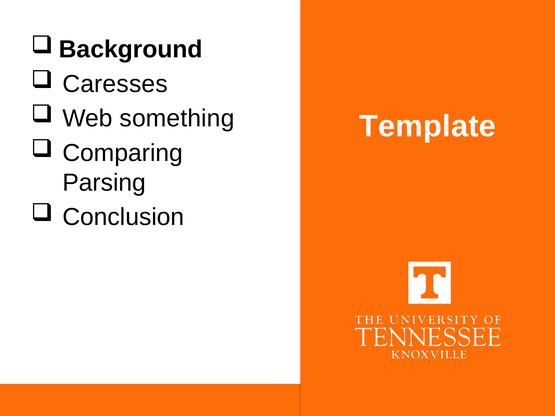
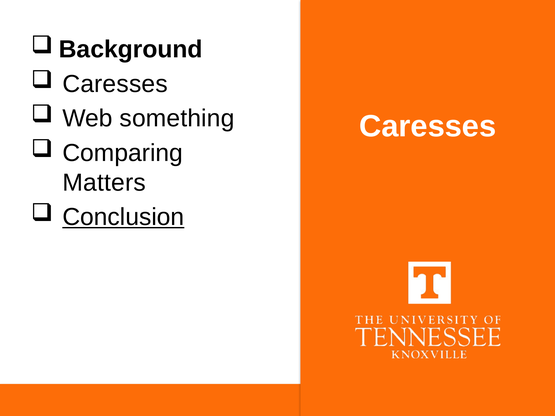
Template: Template -> Caresses (428, 126)
Parsing: Parsing -> Matters (104, 183)
Conclusion underline: none -> present (123, 217)
